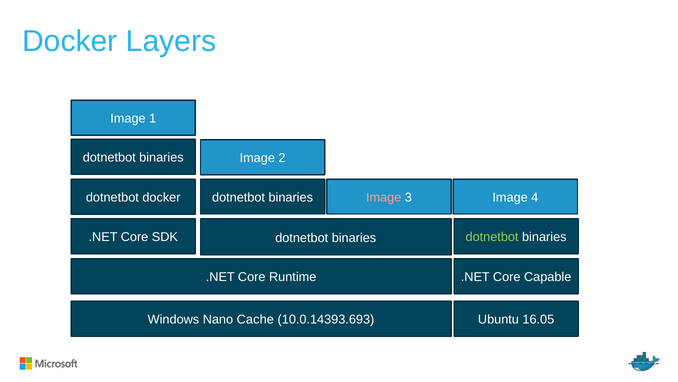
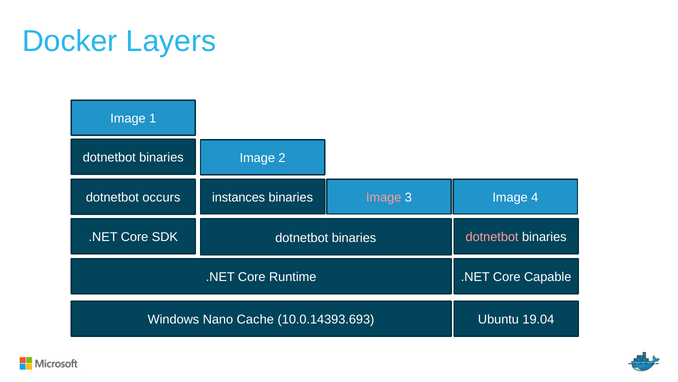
dotnetbot: dotnetbot -> instances (239, 197)
dotnetbot docker: docker -> occurs (161, 197)
dotnetbot colour: light green -> pink (492, 237)
16.05: 16.05 -> 19.04 (538, 319)
